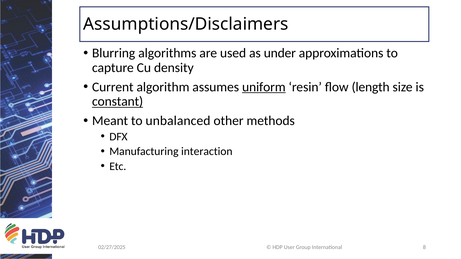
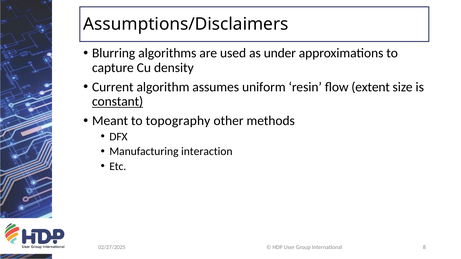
uniform underline: present -> none (264, 87)
length: length -> extent (371, 87)
unbalanced: unbalanced -> topography (178, 121)
